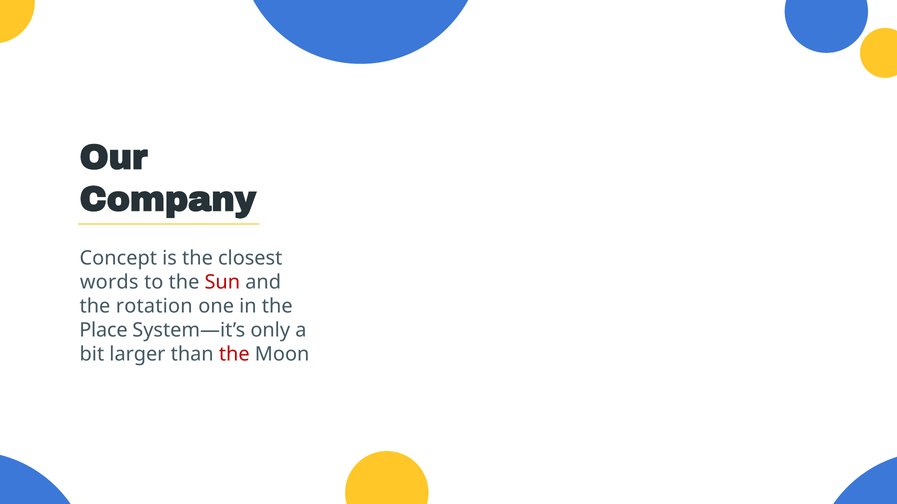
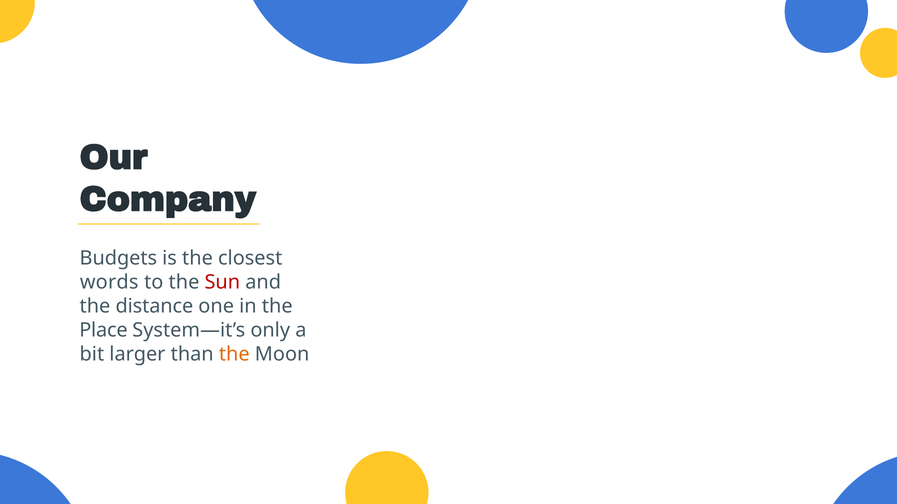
Concept: Concept -> Budgets (118, 259)
rotation: rotation -> distance (154, 307)
the colour: red -> orange (234, 354)
